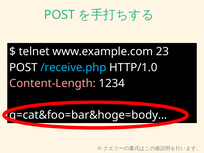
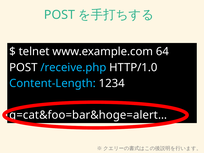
23: 23 -> 64 (162, 52)
Content-Length colour: pink -> light blue (53, 83)
q=cat&foo=bar&hoge=body…: q=cat&foo=bar&hoge=body… -> q=cat&foo=bar&hoge=alert… (88, 115)
